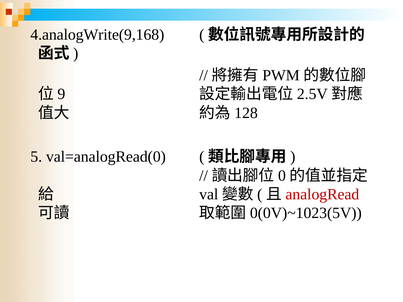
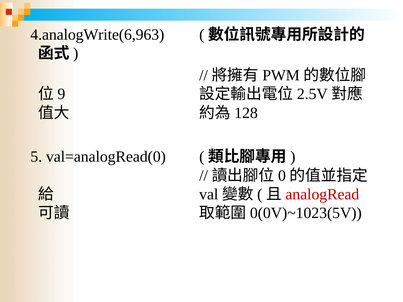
4.analogWrite(9,168: 4.analogWrite(9,168 -> 4.analogWrite(6,963 (97, 35)
